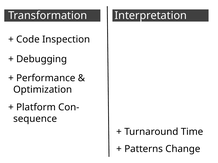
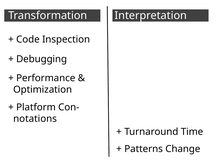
sequence: sequence -> notations (35, 119)
